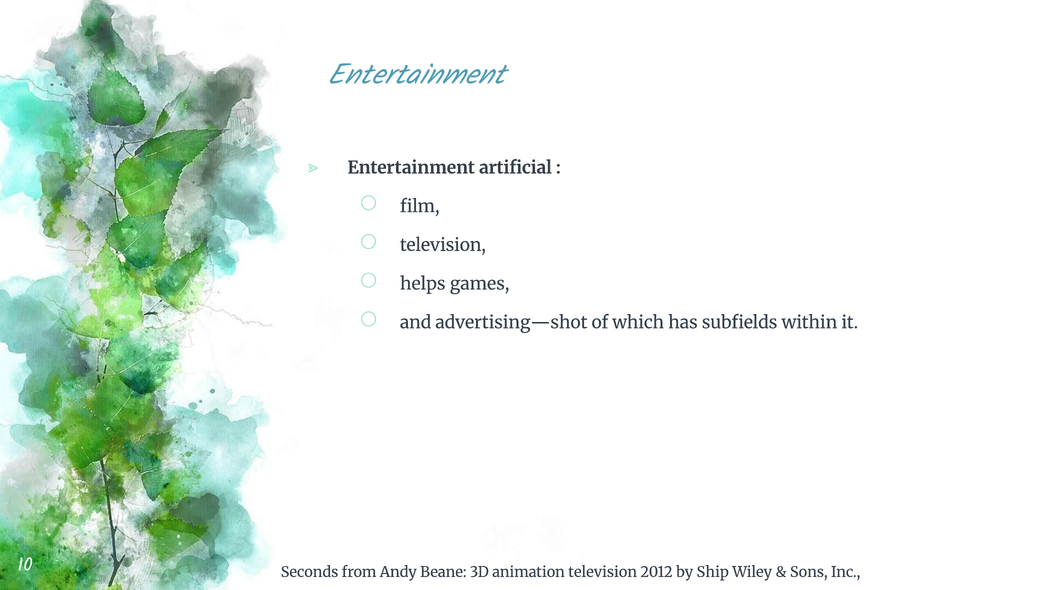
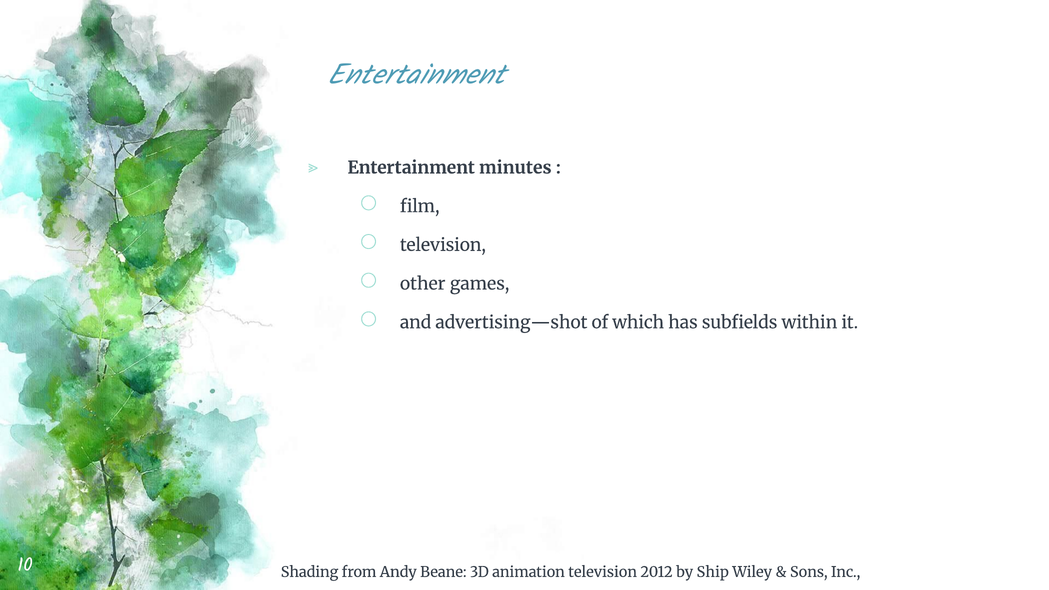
artificial: artificial -> minutes (515, 168)
helps: helps -> other (423, 284)
Seconds: Seconds -> Shading (310, 572)
